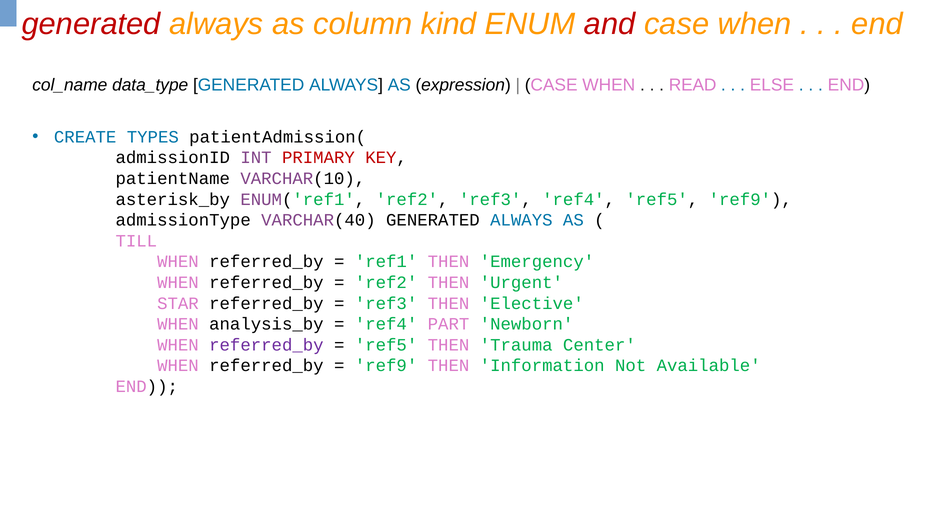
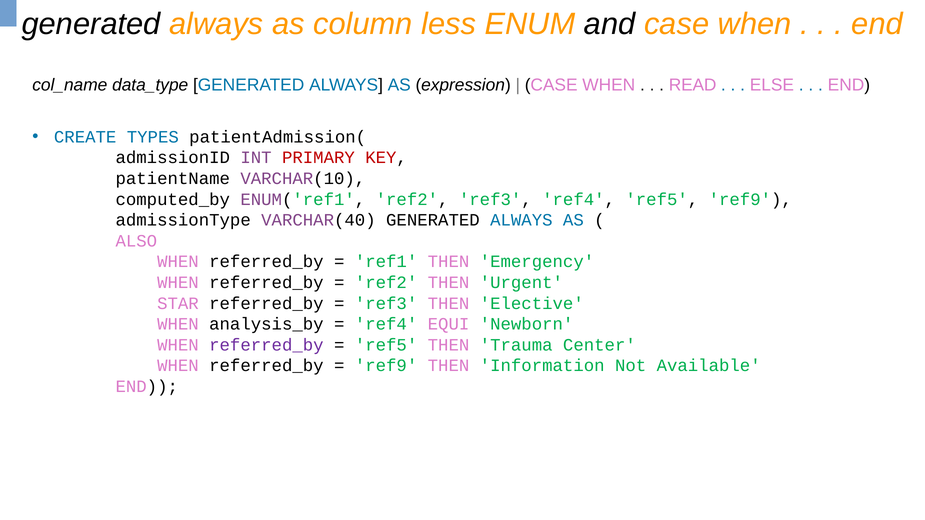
generated colour: red -> black (91, 24)
kind: kind -> less (449, 24)
and colour: red -> black (610, 24)
asterisk_by: asterisk_by -> computed_by (173, 199)
TILL: TILL -> ALSO (136, 241)
PART: PART -> EQUI (449, 324)
